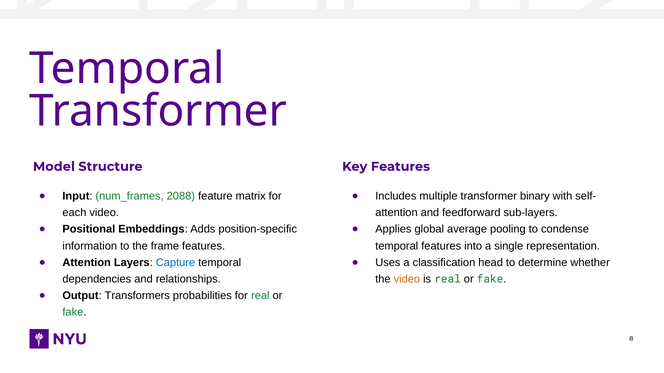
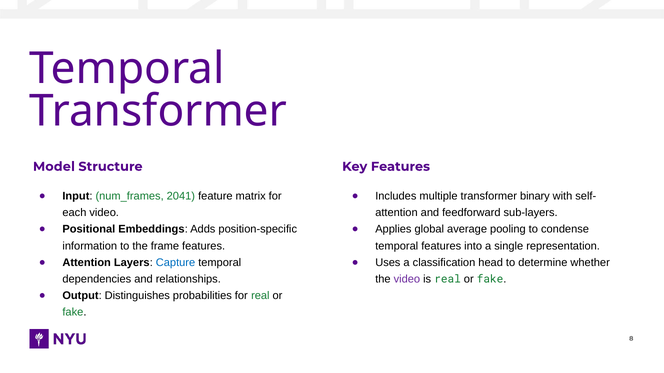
2088: 2088 -> 2041 (181, 196)
video colour: orange -> purple (407, 279)
Transformers: Transformers -> Distinguishes (137, 296)
